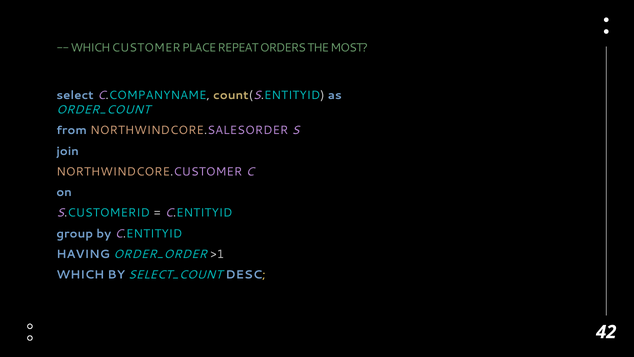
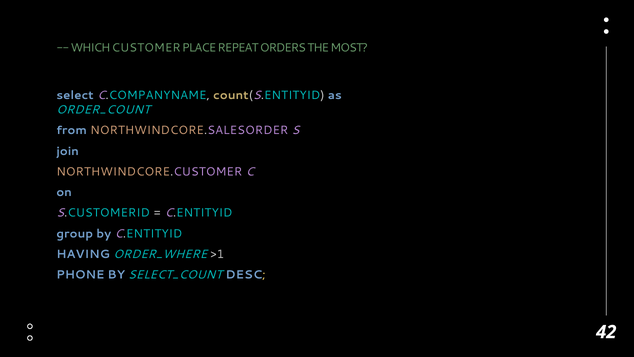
ORDER_ORDER: ORDER_ORDER -> ORDER_WHERE (160, 254)
WHICH: WHICH -> PHONE (80, 275)
